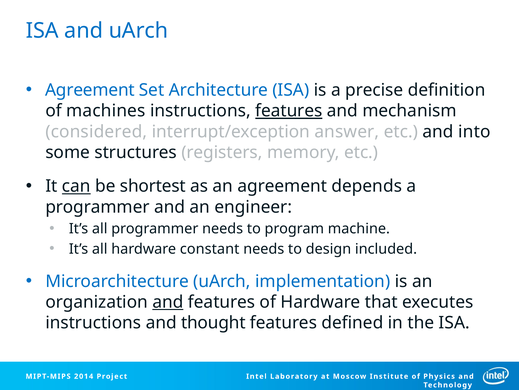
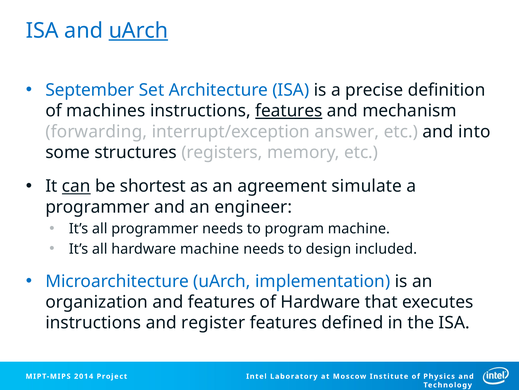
uArch underline: none -> present (138, 31)
Agreement: Agreement -> September (90, 90)
considered: considered -> forwarding (96, 131)
depends: depends -> simulate (367, 186)
hardware constant: constant -> machine (210, 249)
and underline: present -> none (168, 302)
thought: thought -> register (213, 322)
